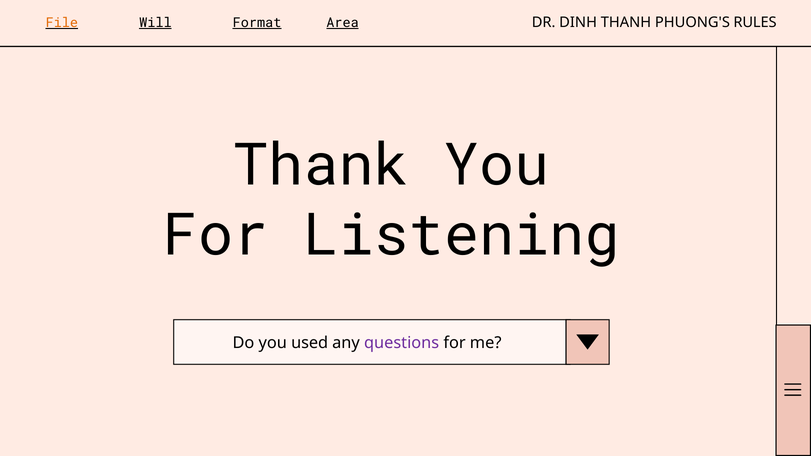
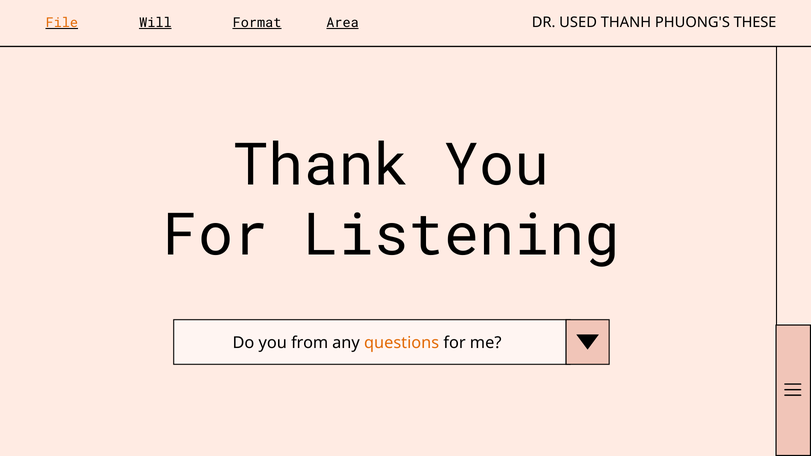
DINH: DINH -> USED (578, 22)
RULES: RULES -> THESE (755, 22)
used: used -> from (310, 343)
questions colour: purple -> orange (402, 343)
